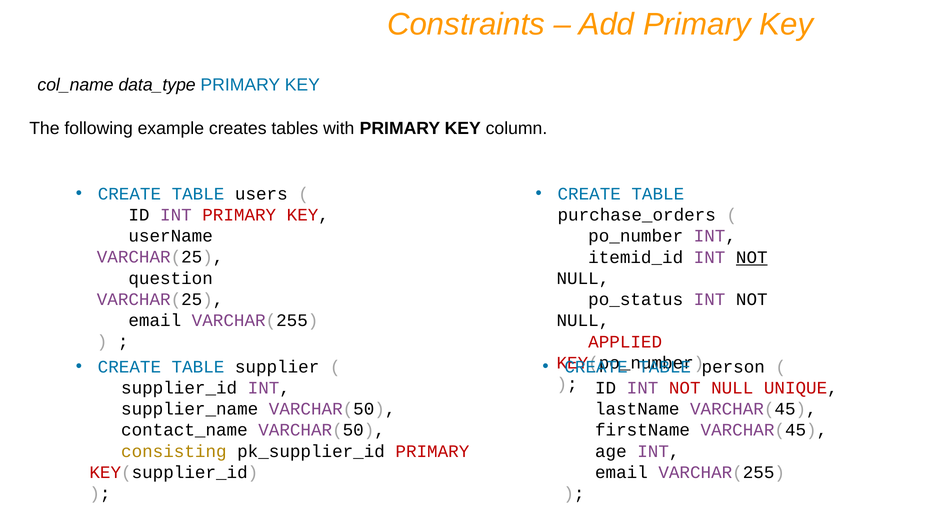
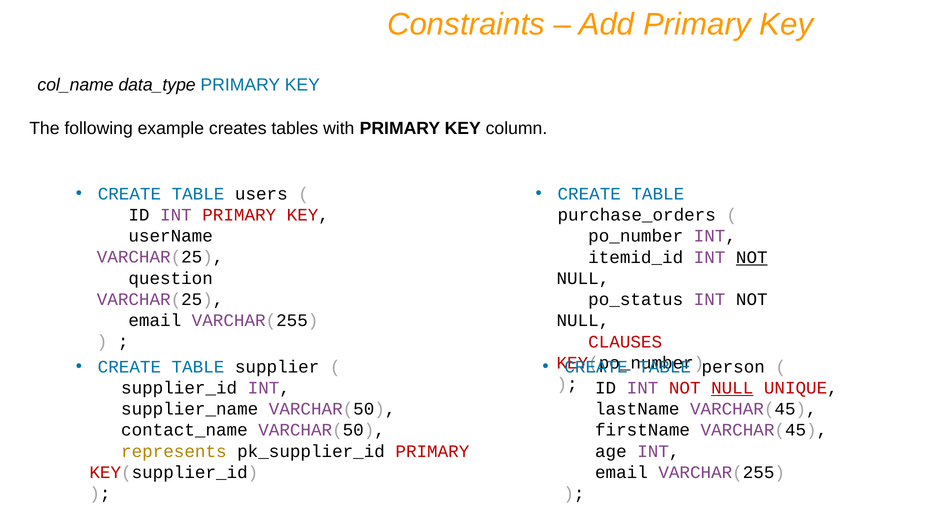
APPLIED: APPLIED -> CLAUSES (625, 341)
NULL underline: none -> present (732, 388)
consisting: consisting -> represents (174, 451)
